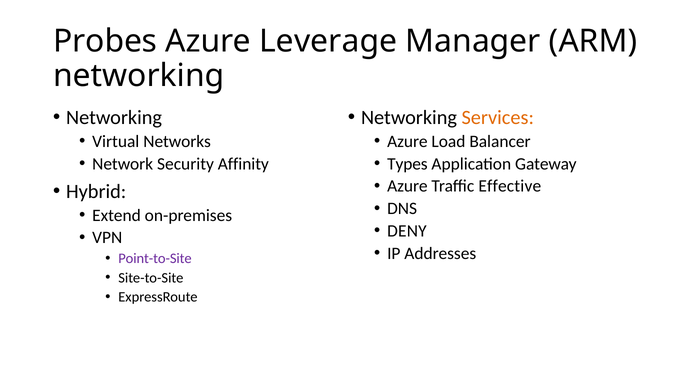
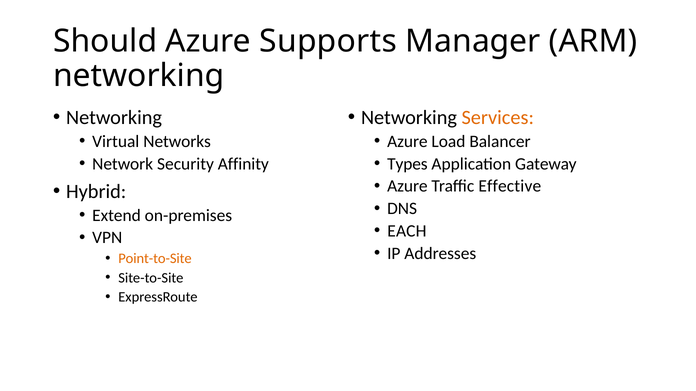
Probes: Probes -> Should (105, 41)
Leverage: Leverage -> Supports (328, 41)
DENY: DENY -> EACH (407, 231)
Point-to-Site colour: purple -> orange (155, 259)
